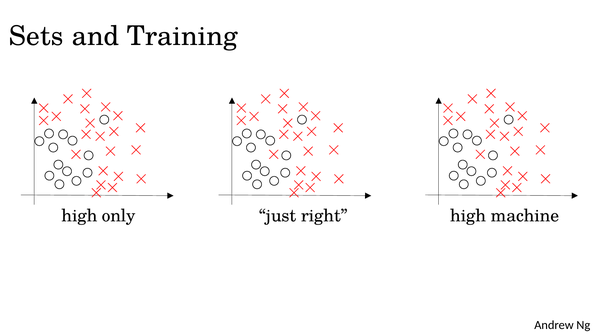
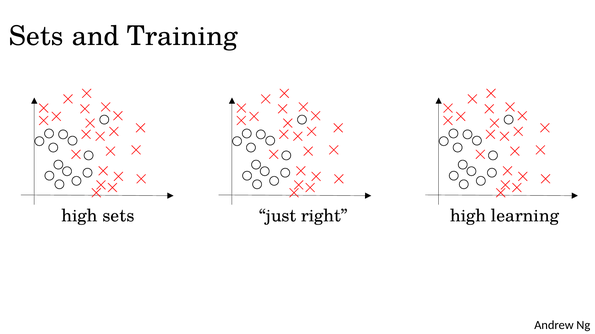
high only: only -> sets (118, 216)
machine: machine -> learning (525, 216)
